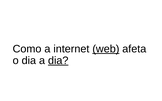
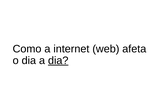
web underline: present -> none (106, 49)
